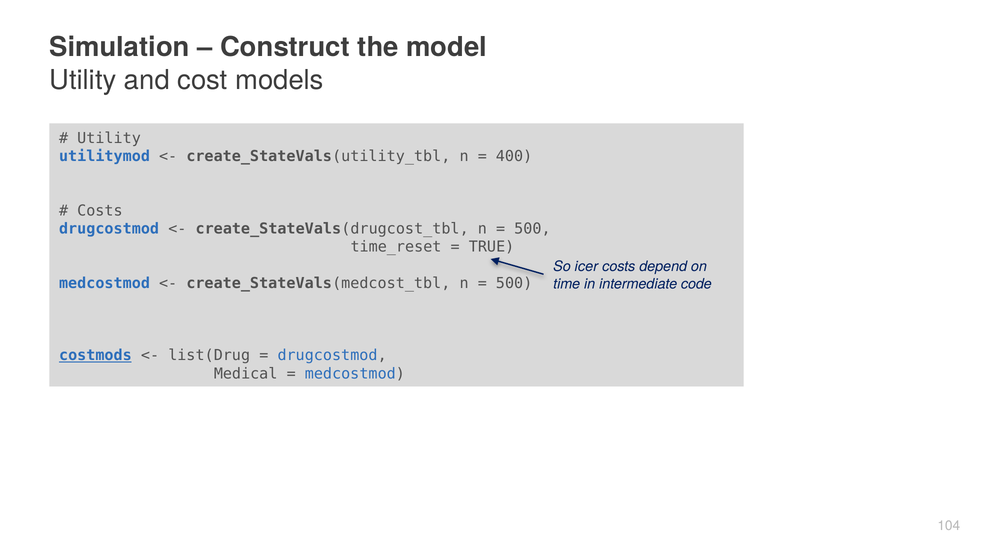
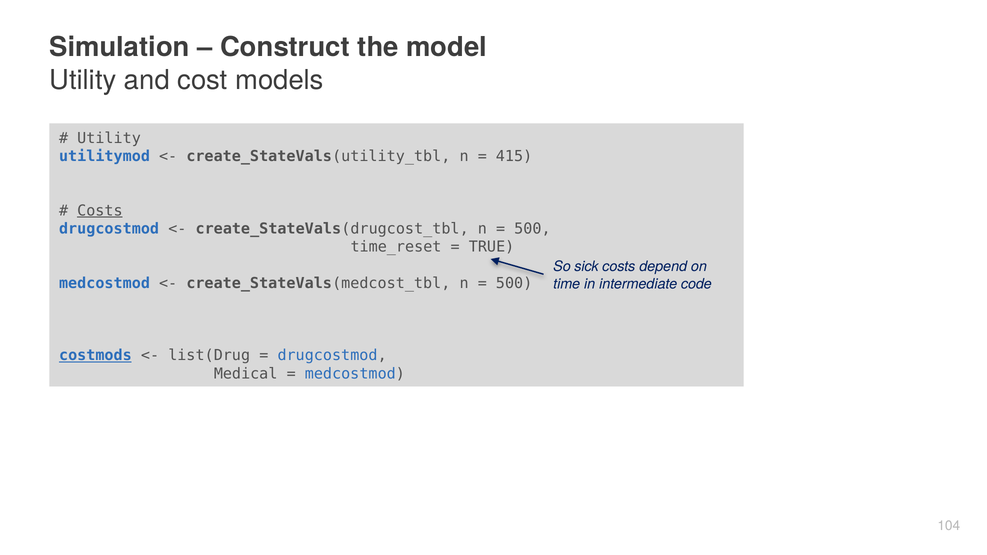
400: 400 -> 415 (514, 156)
Costs underline: none -> present (100, 211)
icer: icer -> sick (587, 267)
